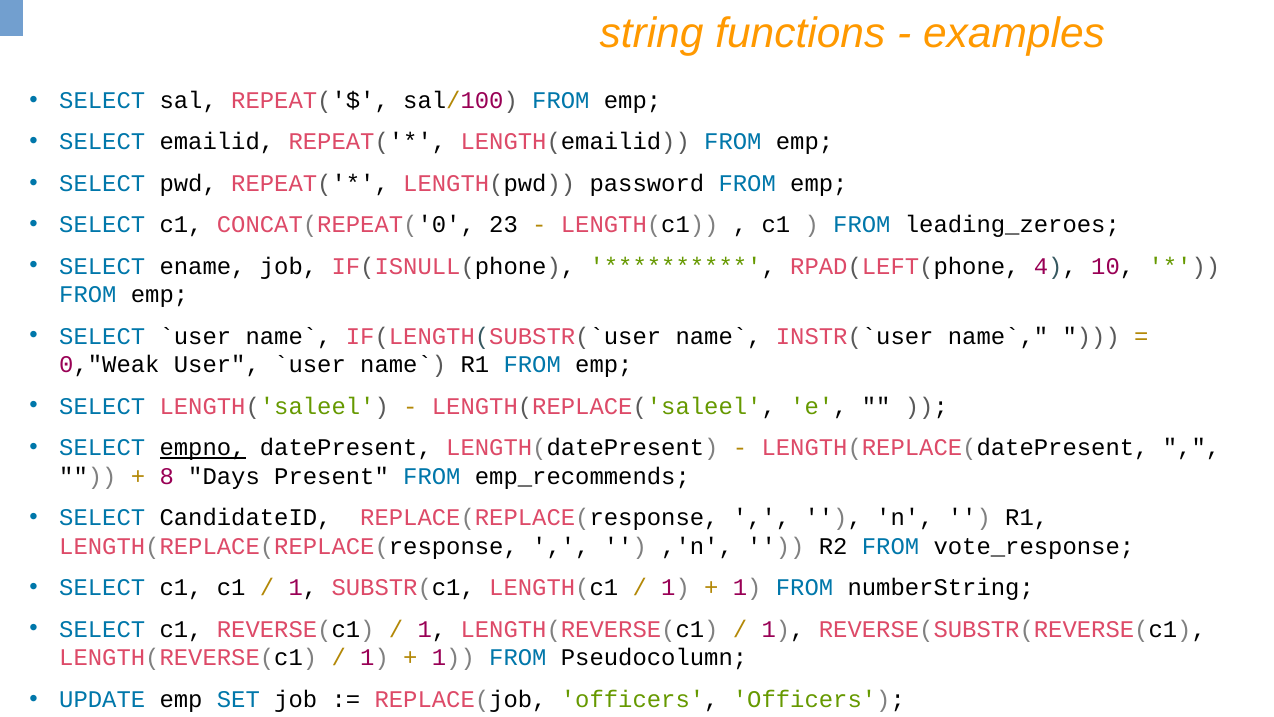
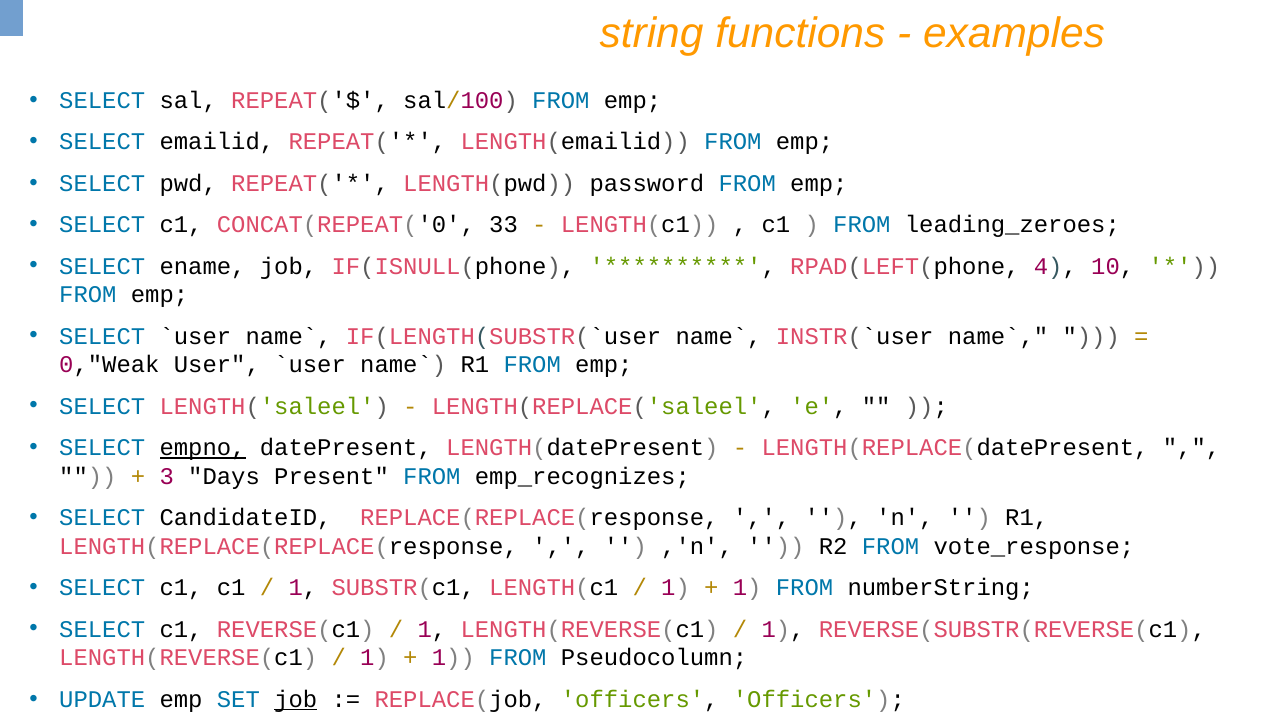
23: 23 -> 33 (504, 225)
8: 8 -> 3 (167, 476)
emp_recommends: emp_recommends -> emp_recognizes (582, 476)
job underline: none -> present (296, 699)
